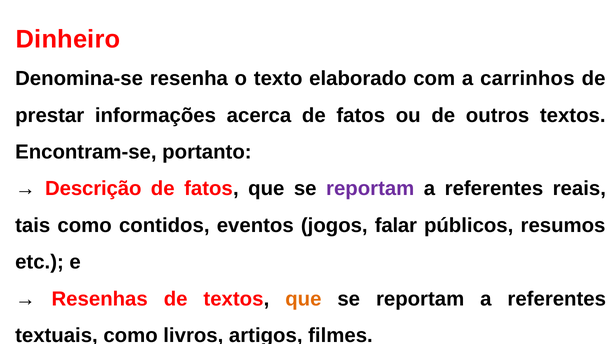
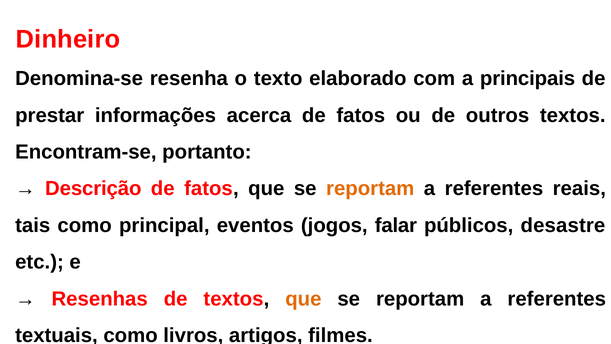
carrinhos: carrinhos -> principais (528, 79)
reportam colour: purple -> orange (370, 189)
contidos: contidos -> principal (164, 225)
resumos: resumos -> desastre (563, 225)
